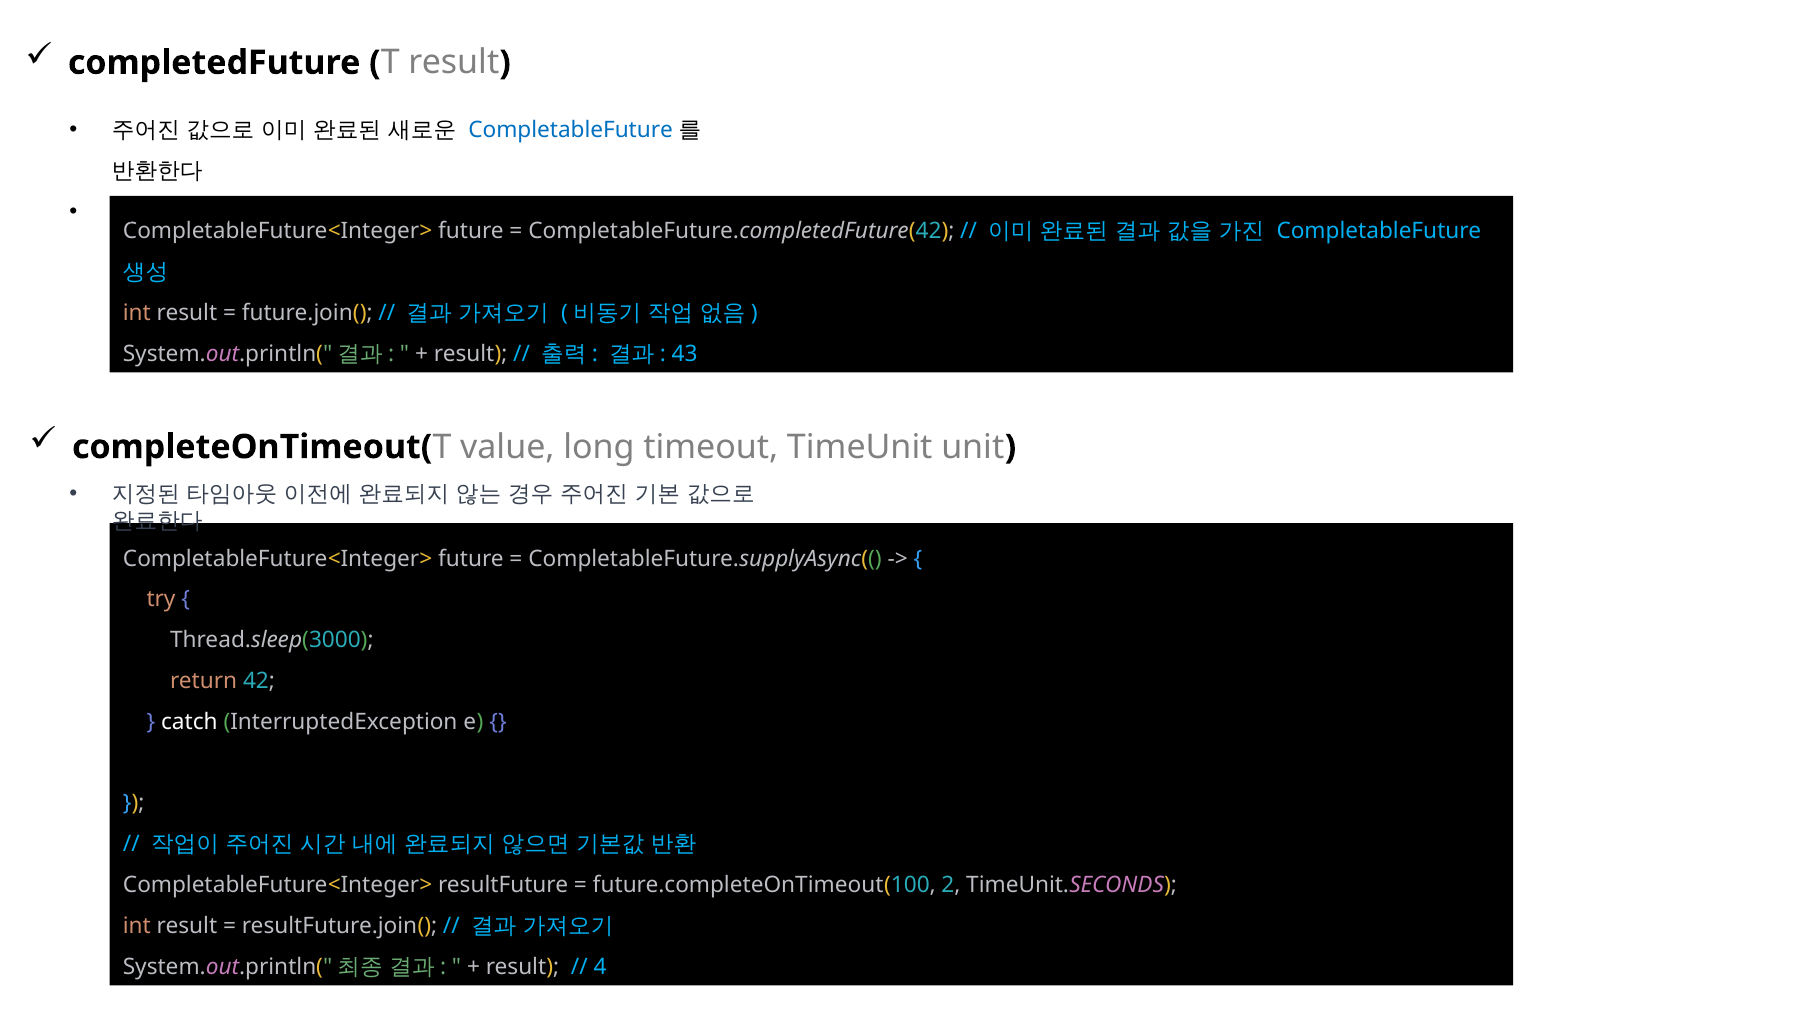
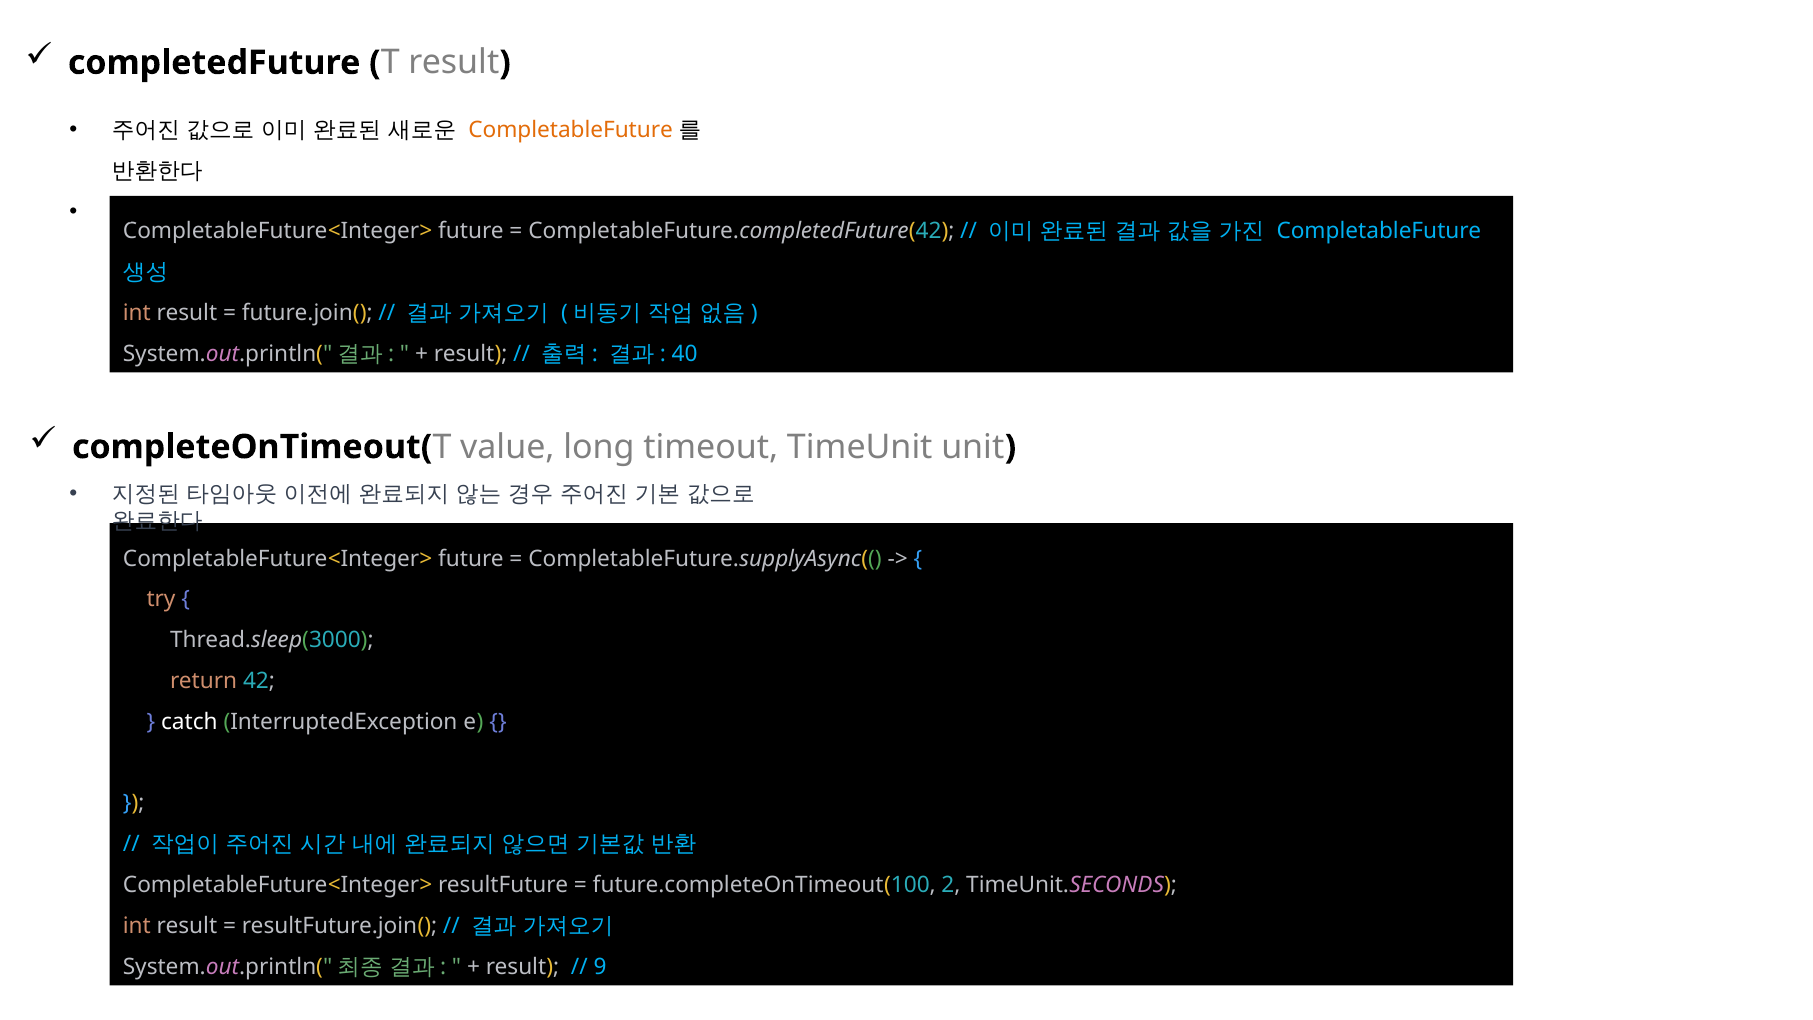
CompletableFuture colour: blue -> orange (571, 130)
43: 43 -> 40 (685, 354)
4: 4 -> 9 (600, 966)
